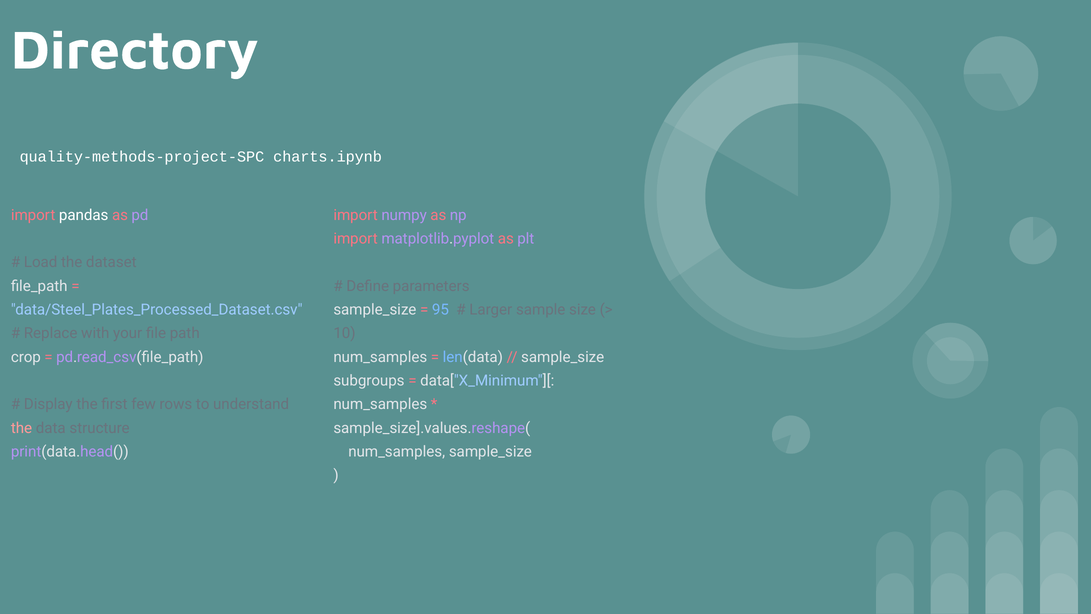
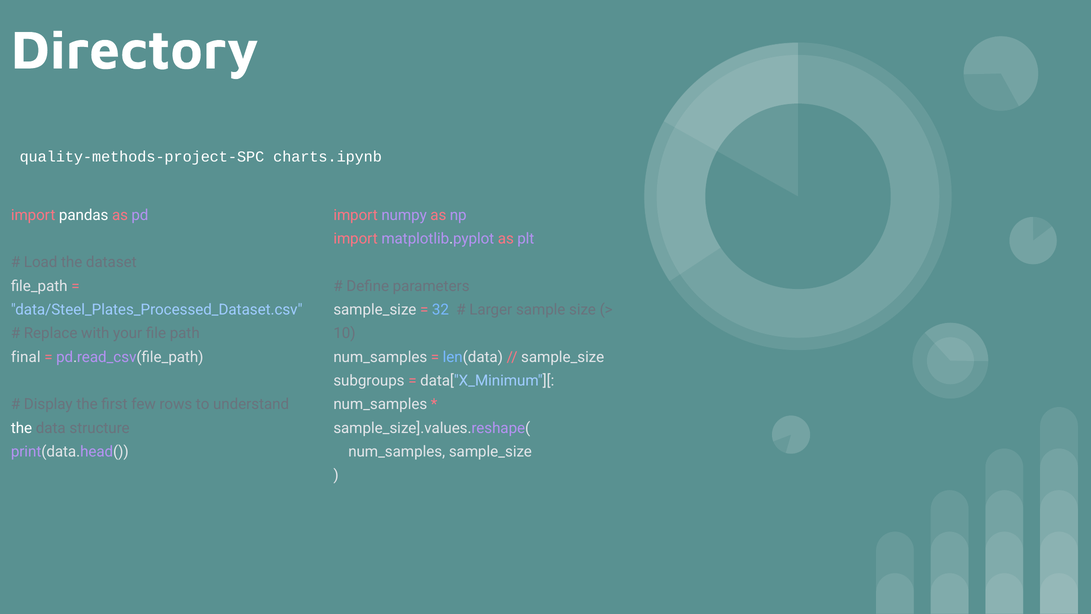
95: 95 -> 32 (440, 310)
crop: crop -> final (26, 357)
the colour: pink -> white (22, 428)
